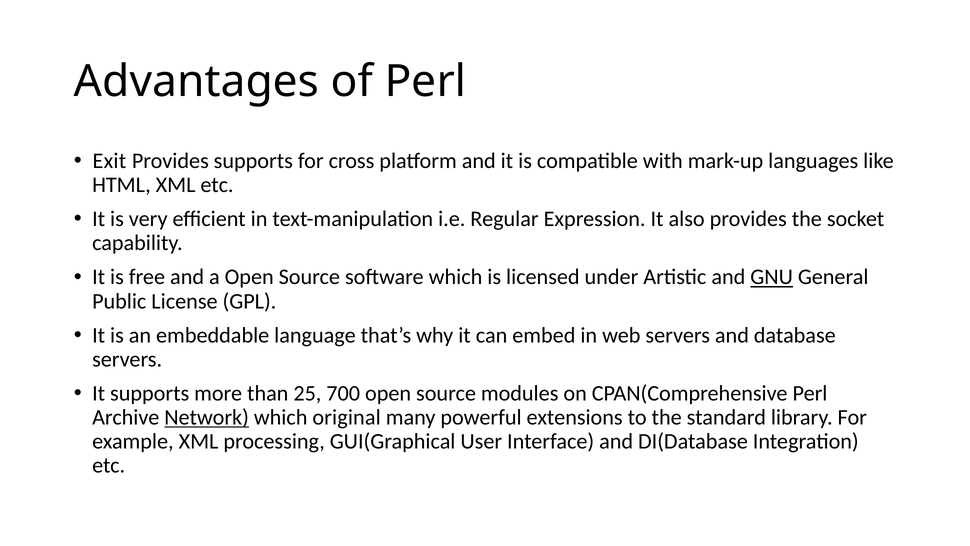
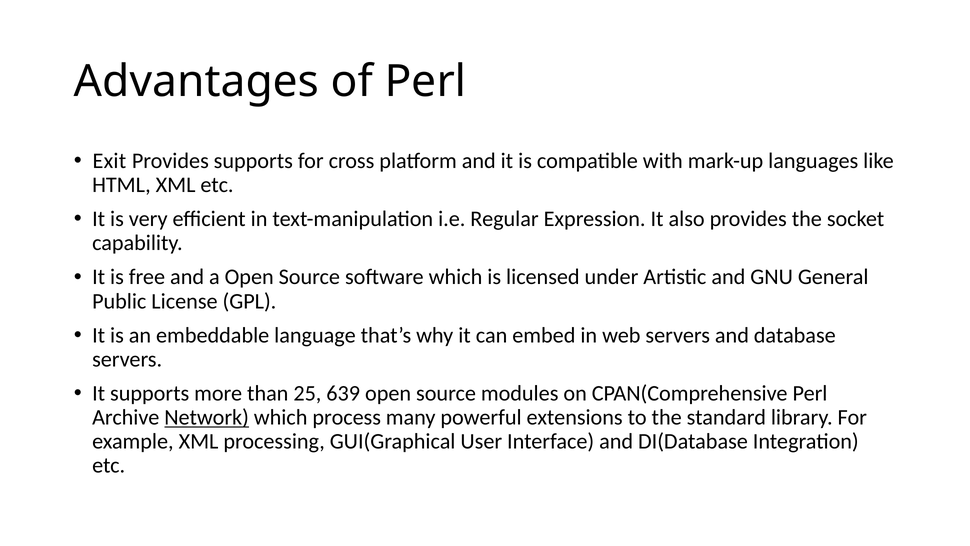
GNU underline: present -> none (772, 277)
700: 700 -> 639 (343, 393)
original: original -> process (347, 417)
